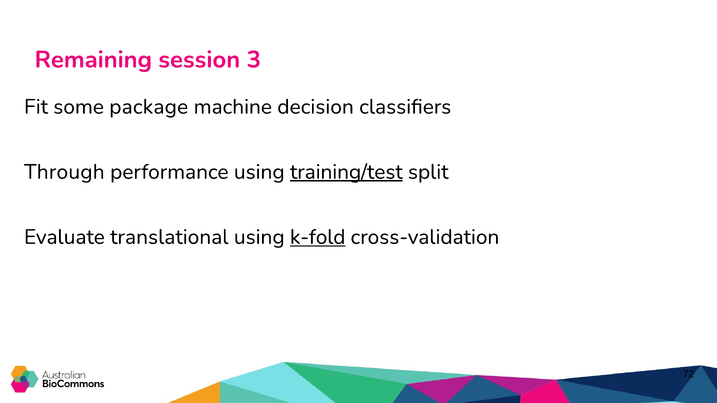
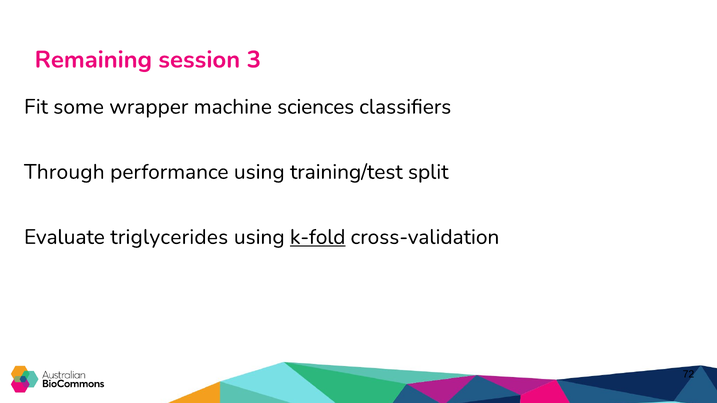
package: package -> wrapper (149, 107)
decision: decision -> sciences (316, 107)
training/test underline: present -> none (346, 172)
translational: translational -> triglycerides (169, 237)
